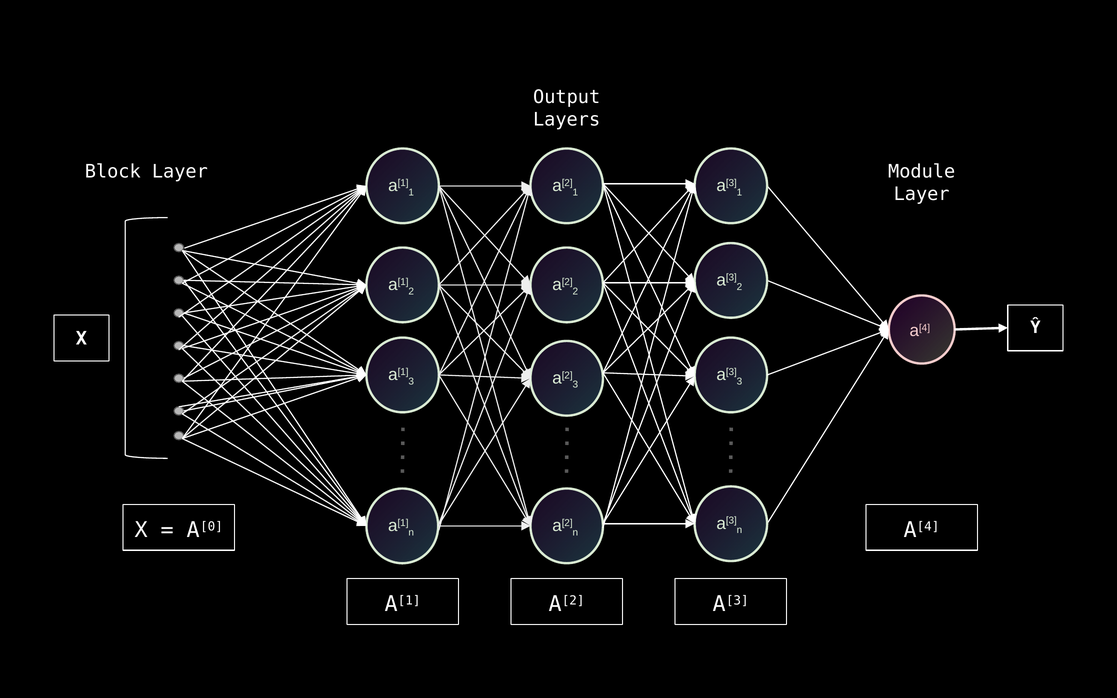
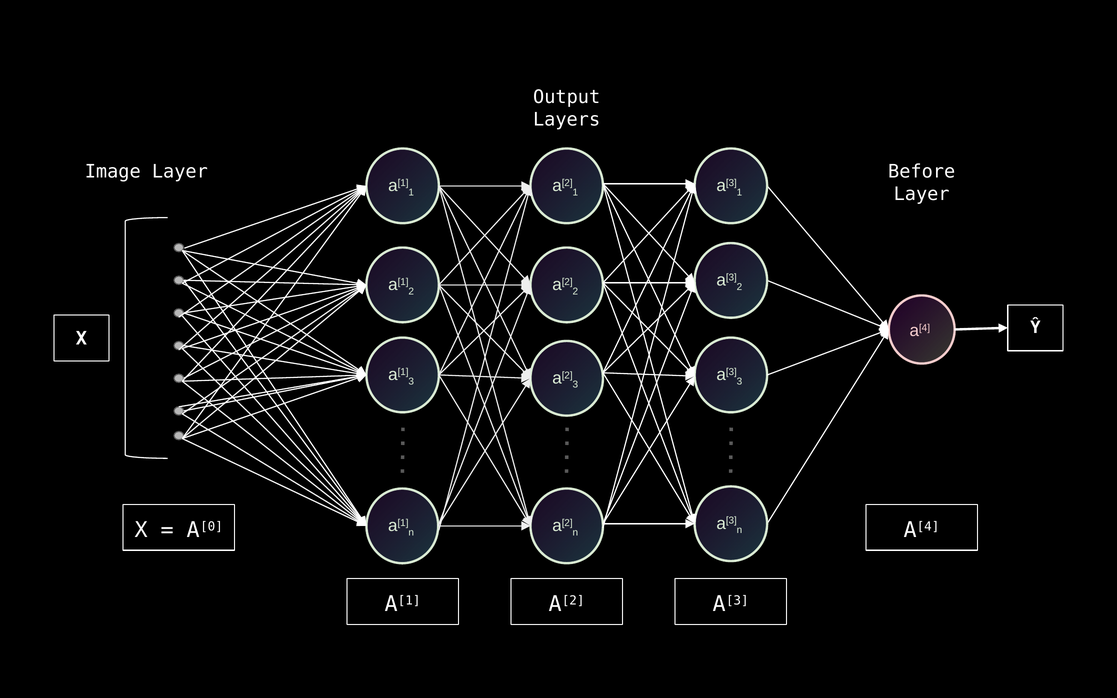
Block: Block -> Image (113, 172)
Module: Module -> Before (922, 172)
